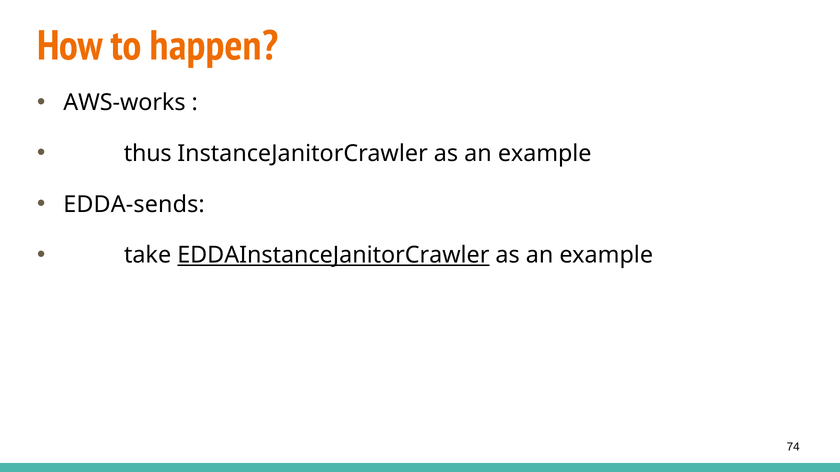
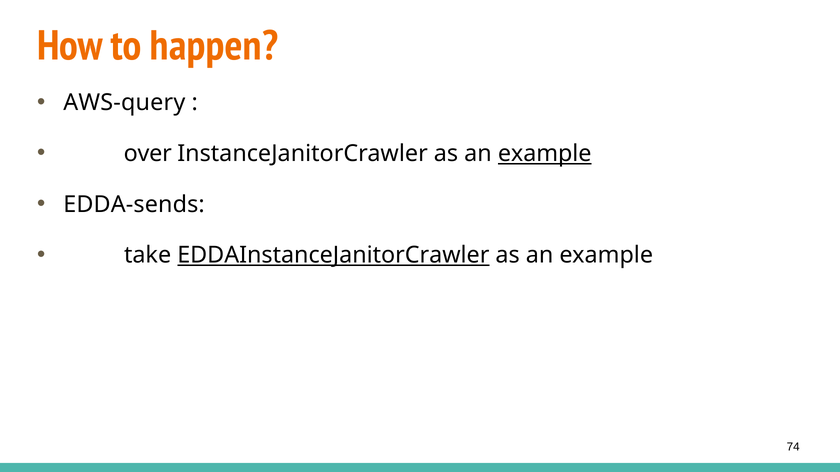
AWS-works: AWS-works -> AWS-query (124, 103)
thus: thus -> over (148, 154)
example underline: none -> present (545, 154)
